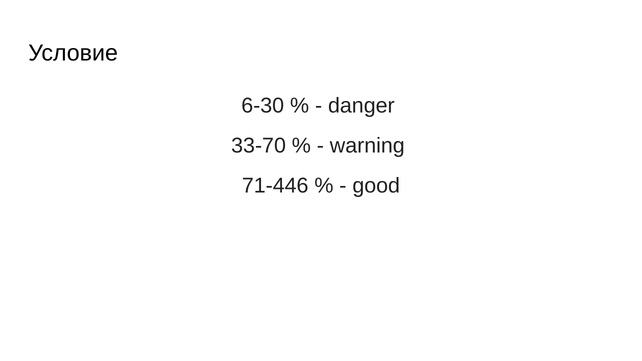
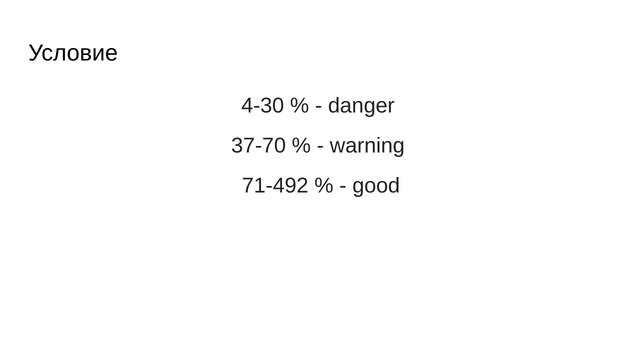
6-30: 6-30 -> 4-30 (263, 106)
33-70: 33-70 -> 37-70 (259, 146)
71-446: 71-446 -> 71-492 (275, 186)
